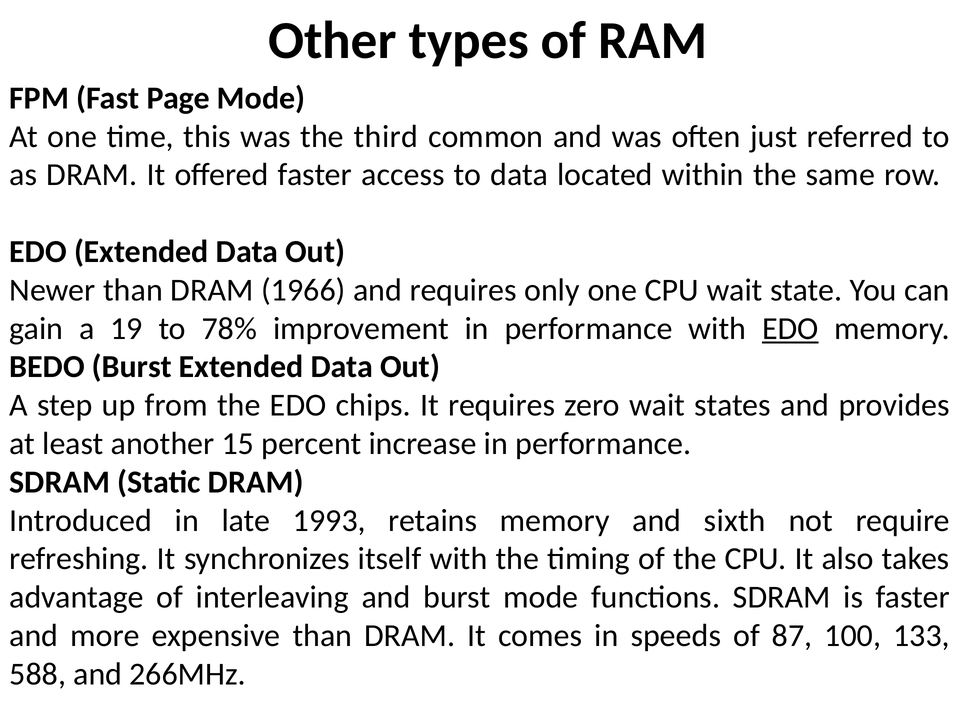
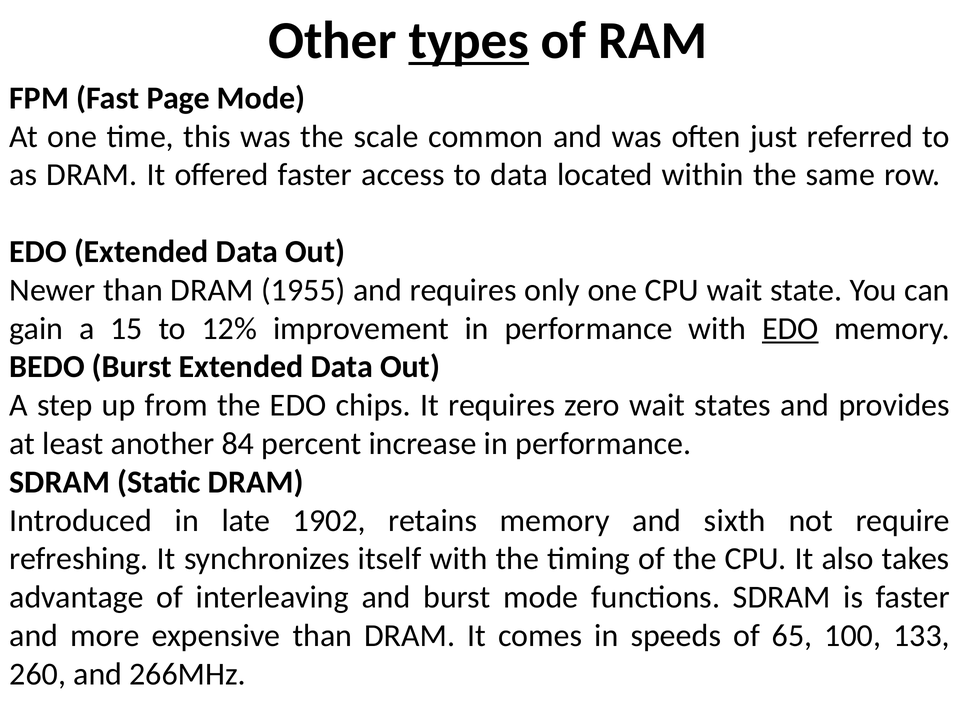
types underline: none -> present (469, 40)
third: third -> scale (386, 137)
1966: 1966 -> 1955 (303, 290)
19: 19 -> 15 (126, 329)
78%: 78% -> 12% (229, 329)
15: 15 -> 84 (238, 444)
1993: 1993 -> 1902 (329, 521)
87: 87 -> 65 (792, 636)
588: 588 -> 260 (38, 674)
